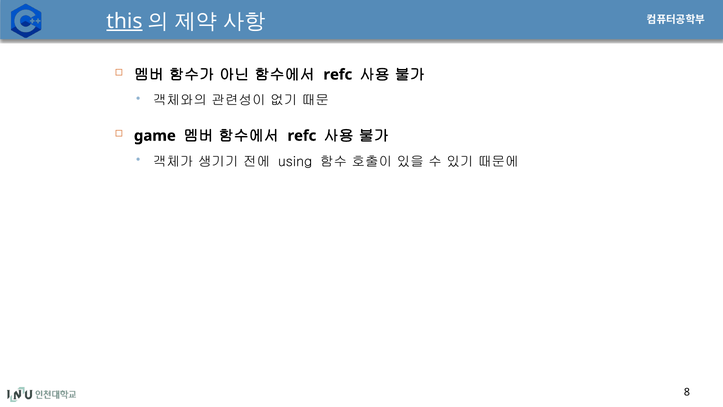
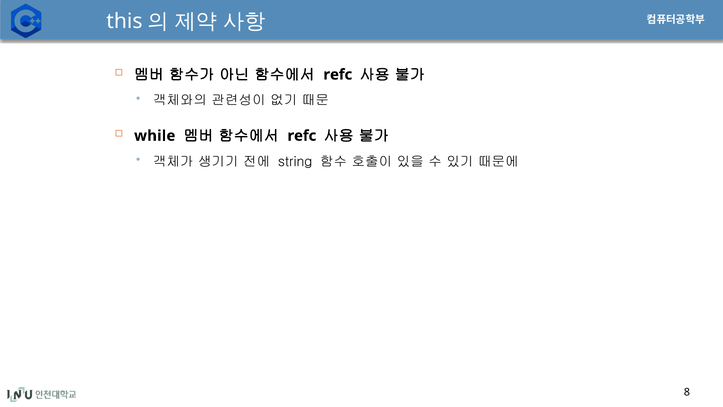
this underline: present -> none (124, 21)
game: game -> while (155, 136)
using: using -> string (295, 161)
